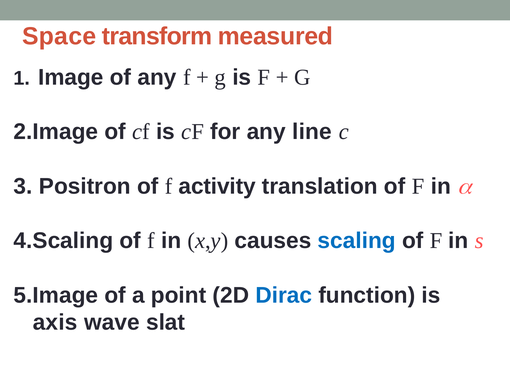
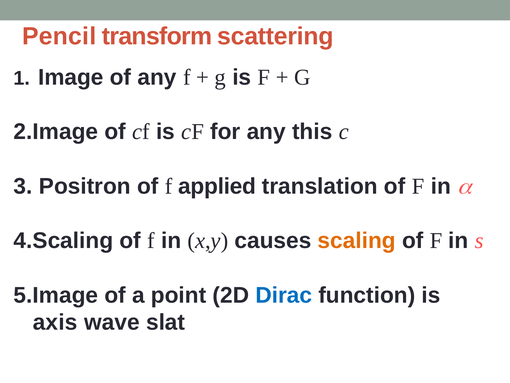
Space: Space -> Pencil (59, 36)
measured: measured -> scattering (275, 36)
line: line -> this (312, 132)
activity: activity -> applied (217, 186)
scaling colour: blue -> orange (357, 240)
